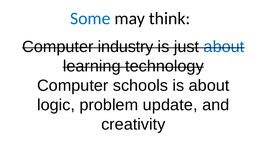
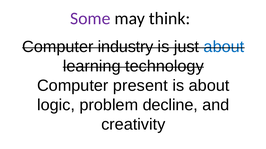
Some colour: blue -> purple (90, 18)
schools: schools -> present (140, 86)
update: update -> decline (170, 105)
